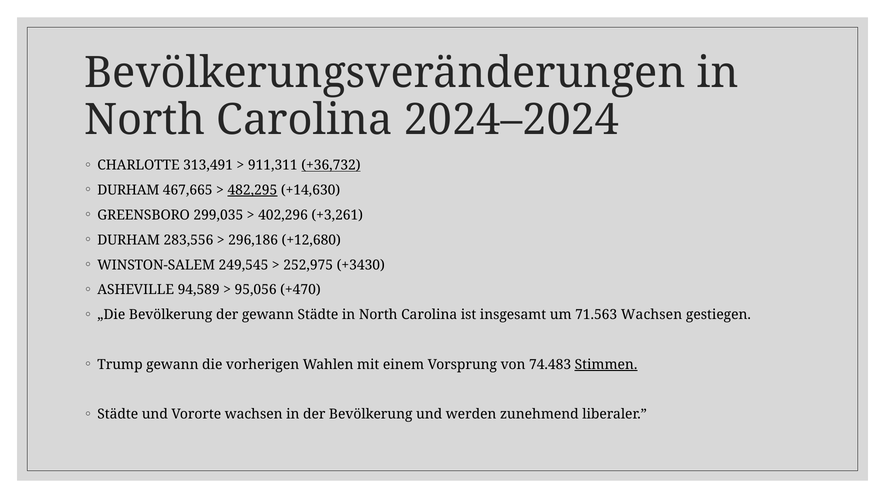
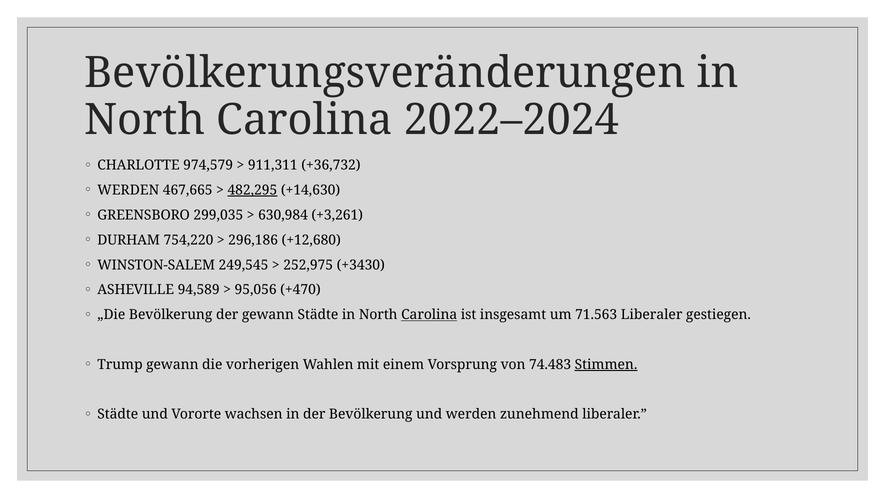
2024–2024: 2024–2024 -> 2022–2024 (511, 120)
313,491: 313,491 -> 974,579 (208, 165)
+36,732 underline: present -> none (331, 165)
DURHAM: DURHAM -> WERDEN (128, 190)
402,296: 402,296 -> 630,984 (283, 215)
283,556: 283,556 -> 754,220 (188, 240)
Carolina underline: none -> present (429, 315)
71.563 Wachsen: Wachsen -> Liberaler (652, 315)
